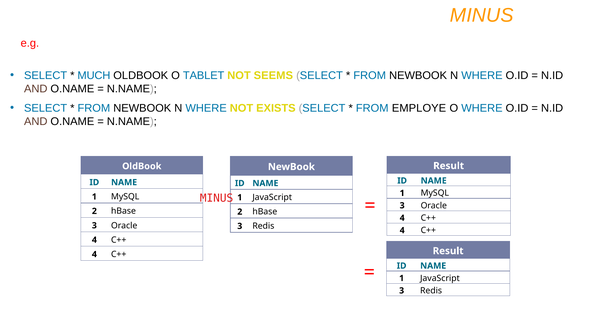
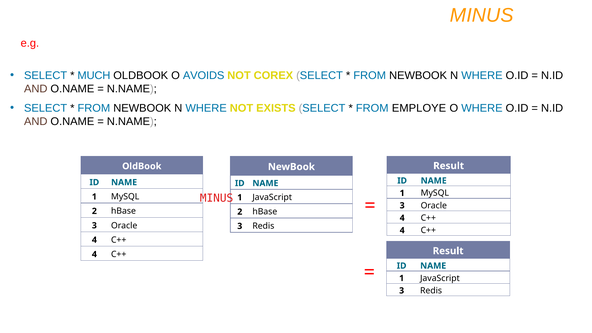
TABLET: TABLET -> AVOIDS (204, 76)
SEEMS: SEEMS -> COREX (273, 76)
